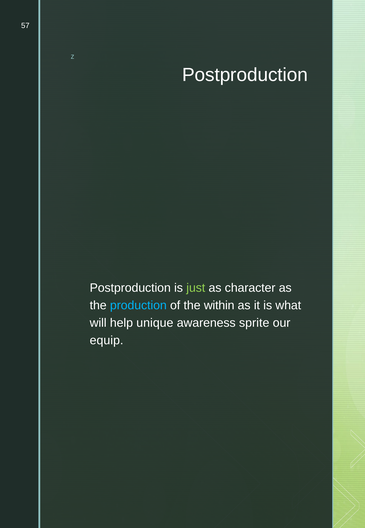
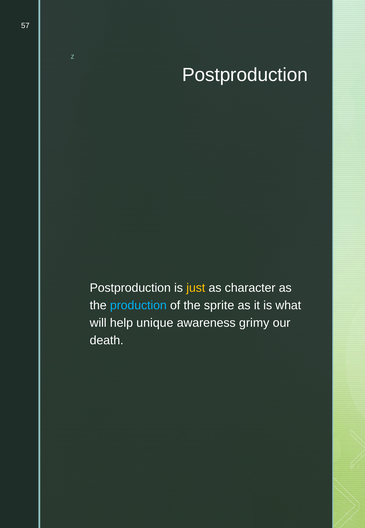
just colour: light green -> yellow (196, 287)
within: within -> sprite (219, 305)
sprite: sprite -> grimy (254, 322)
equip: equip -> death (107, 340)
